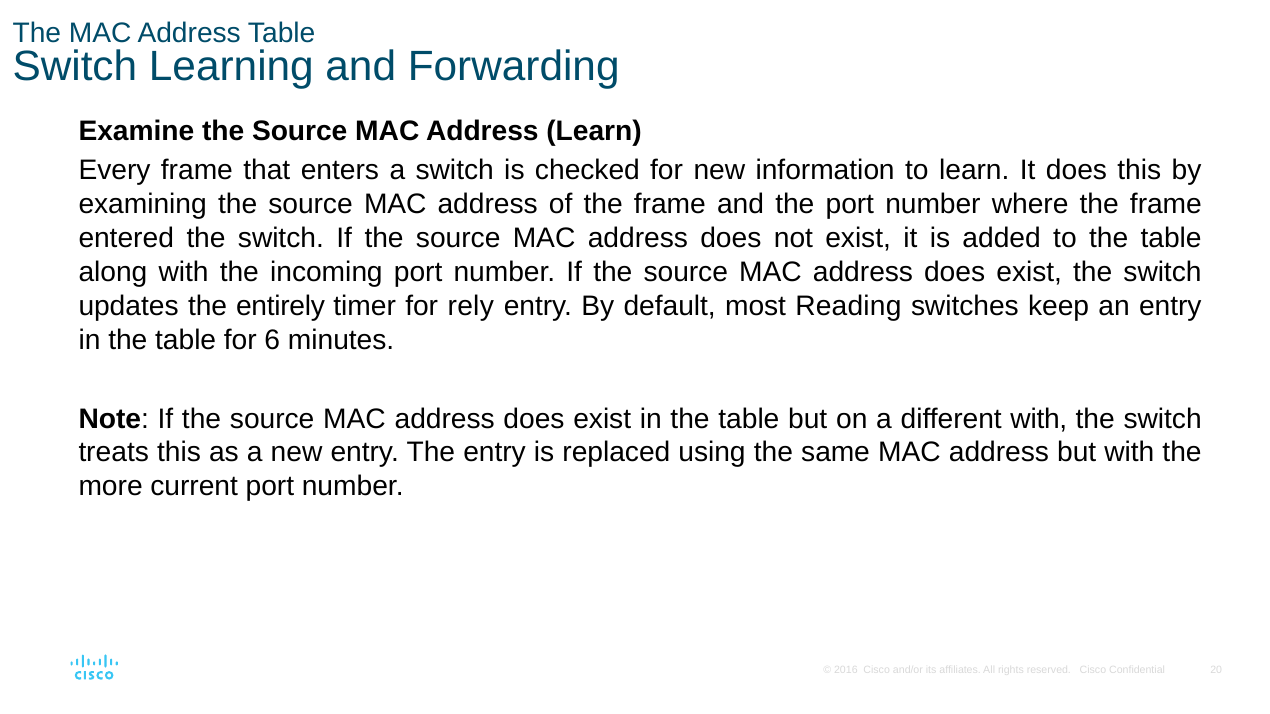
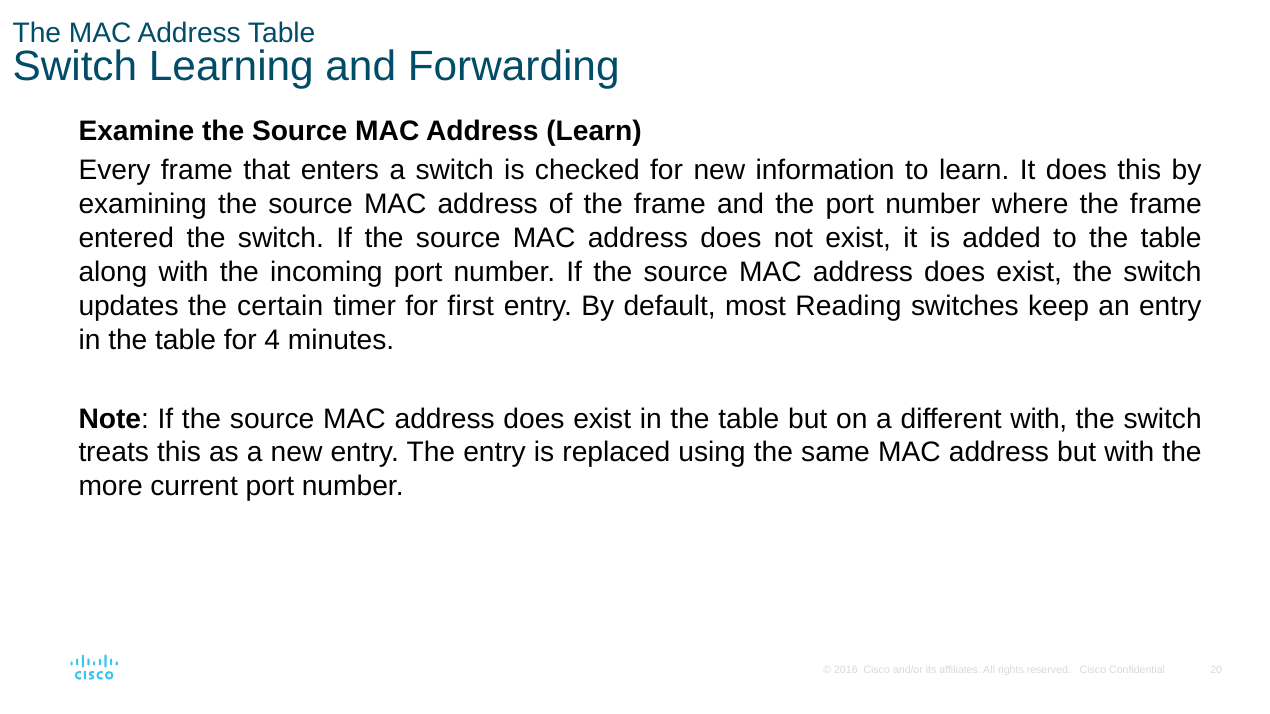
entirely: entirely -> certain (280, 306)
rely: rely -> first (471, 306)
6: 6 -> 4 (272, 340)
